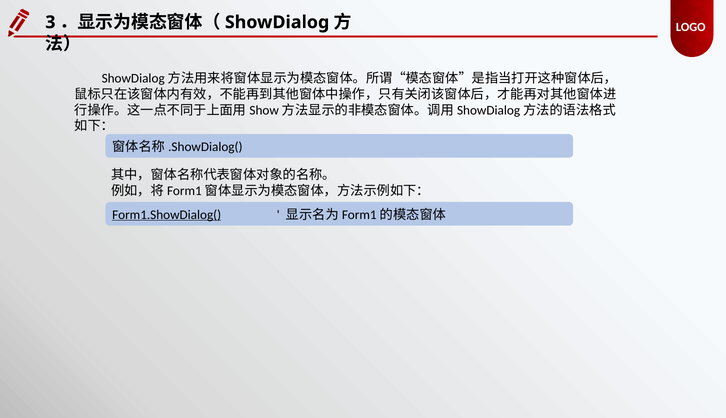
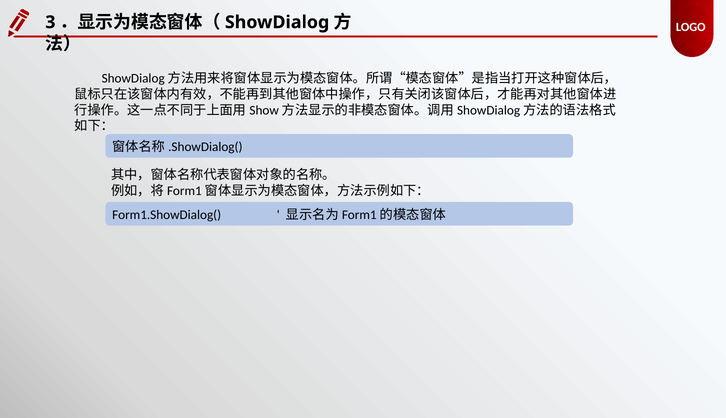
Form1.ShowDialog( underline: present -> none (167, 215)
